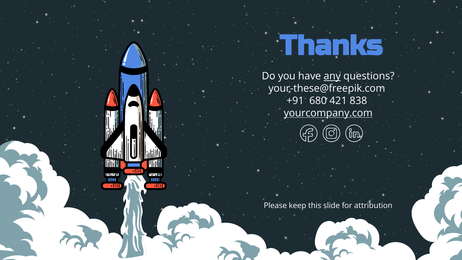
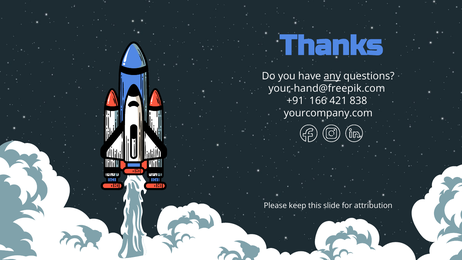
your-these@freepik.com: your-these@freepik.com -> your-hand@freepik.com (327, 88)
680: 680 -> 166 (318, 101)
yourcompany.com underline: present -> none (328, 113)
